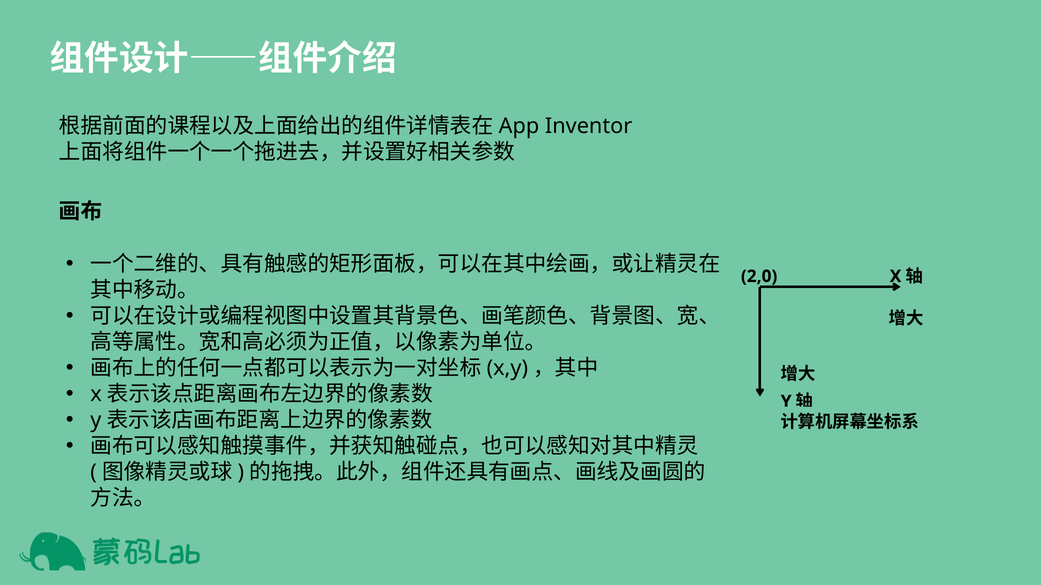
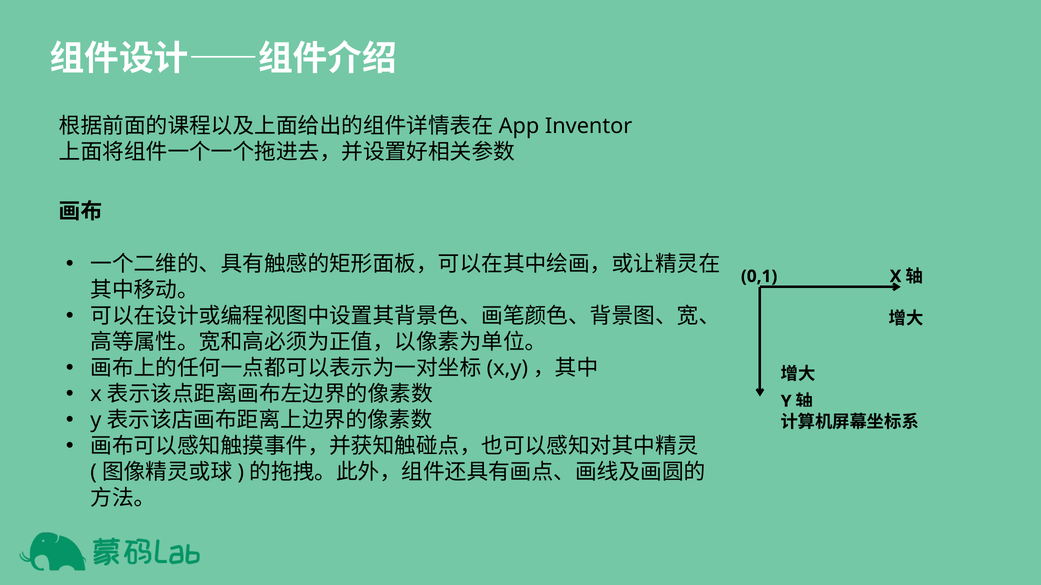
2,0: 2,0 -> 0,1 (759, 277)
